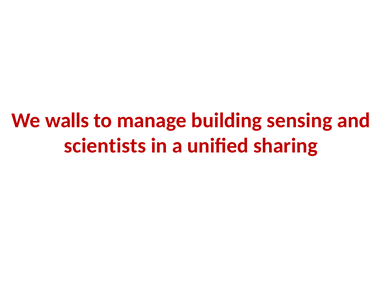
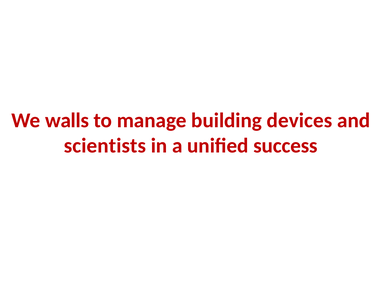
sensing: sensing -> devices (299, 120)
sharing: sharing -> success (285, 146)
